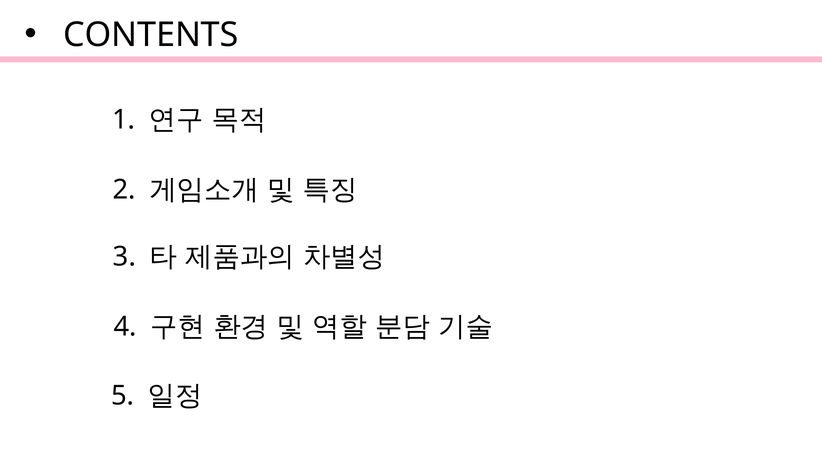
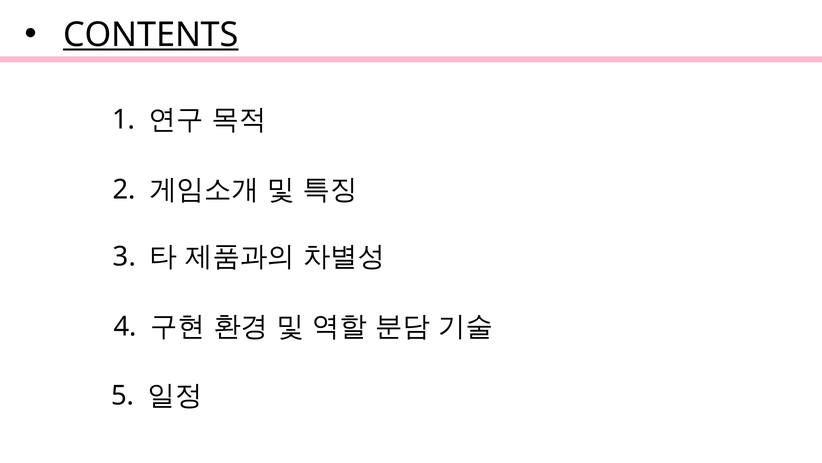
CONTENTS underline: none -> present (151, 35)
